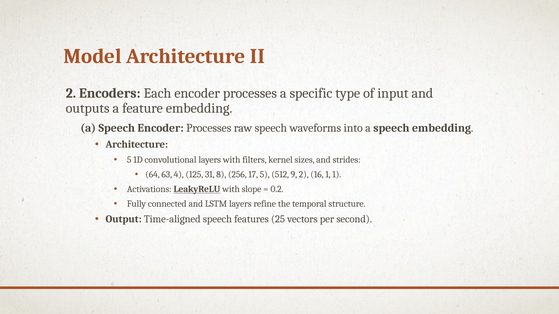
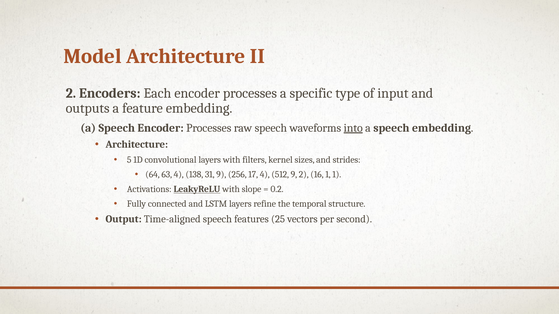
into underline: none -> present (353, 128)
125: 125 -> 138 (194, 175)
31 8: 8 -> 9 (221, 175)
17 5: 5 -> 4 (265, 175)
